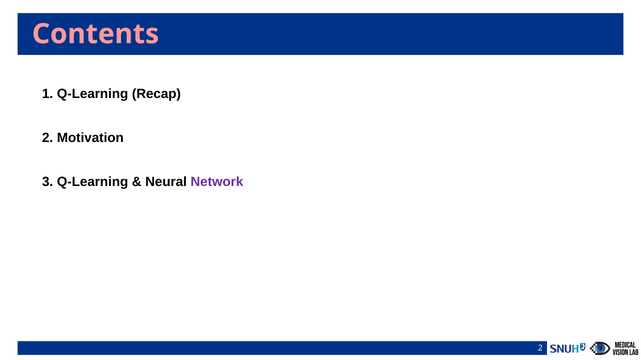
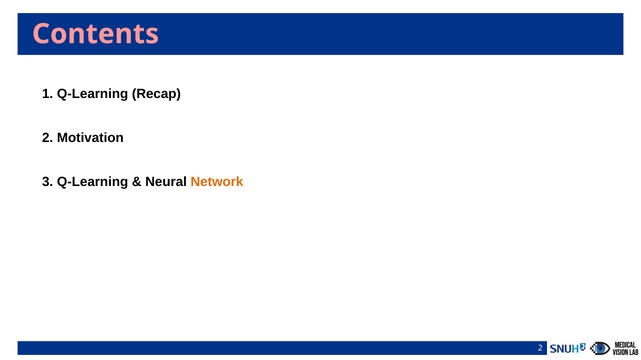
Network colour: purple -> orange (217, 182)
